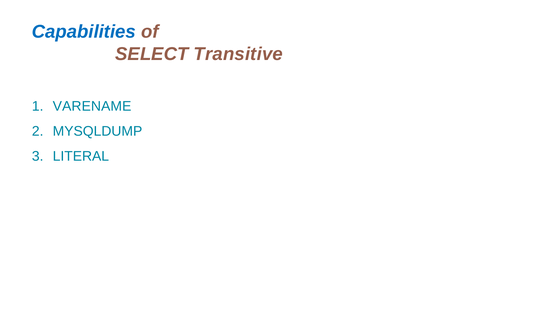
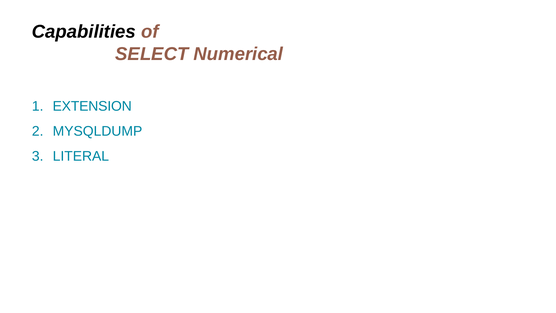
Capabilities colour: blue -> black (84, 32)
Transitive: Transitive -> Numerical (238, 54)
VARENAME: VARENAME -> EXTENSION (92, 106)
